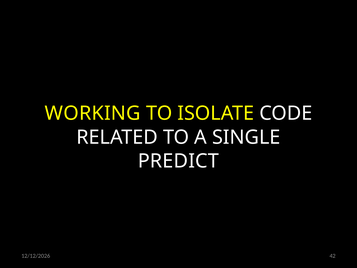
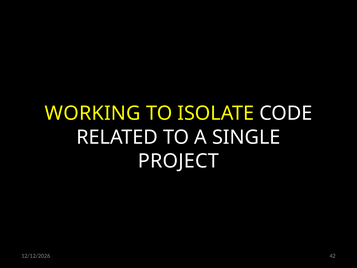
PREDICT: PREDICT -> PROJECT (178, 161)
